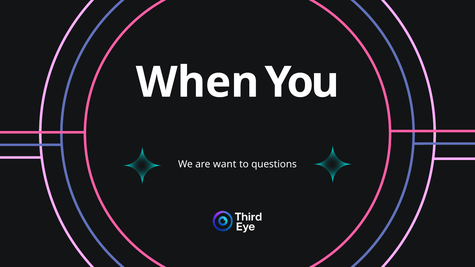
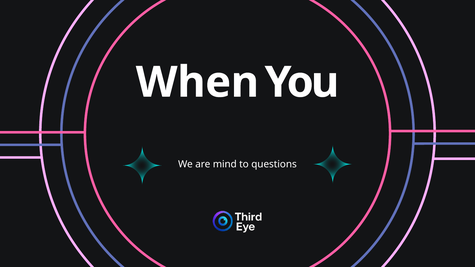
want: want -> mind (225, 164)
